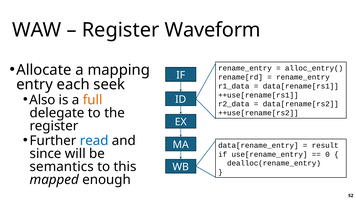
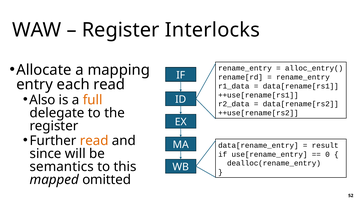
Waveform: Waveform -> Interlocks (212, 30)
each seek: seek -> read (109, 84)
read colour: blue -> orange (94, 140)
enough: enough -> omitted (107, 179)
